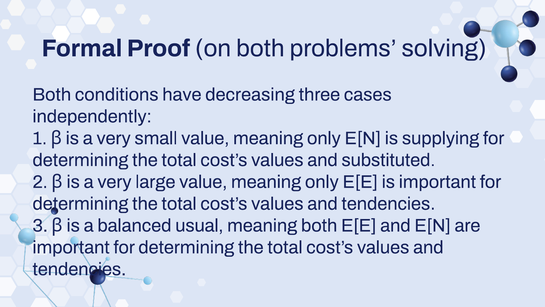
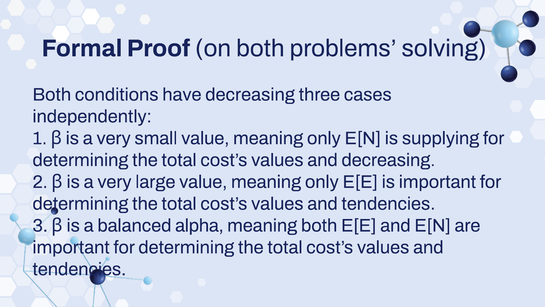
and substituted: substituted -> decreasing (388, 160)
usual: usual -> alpha (199, 225)
